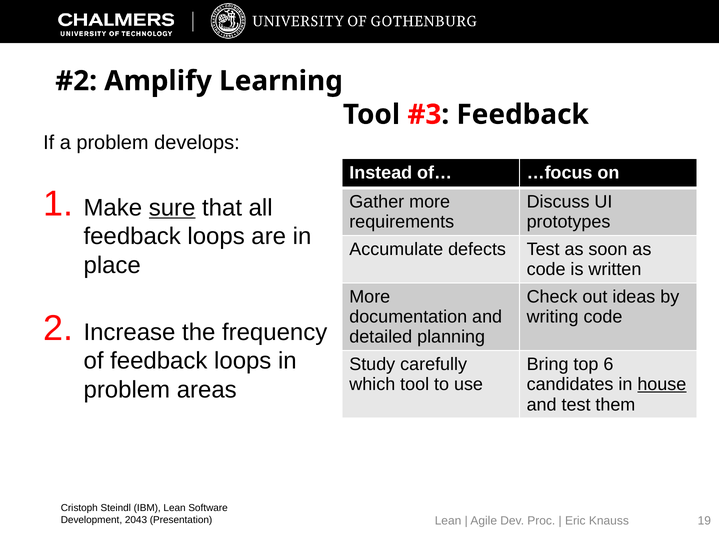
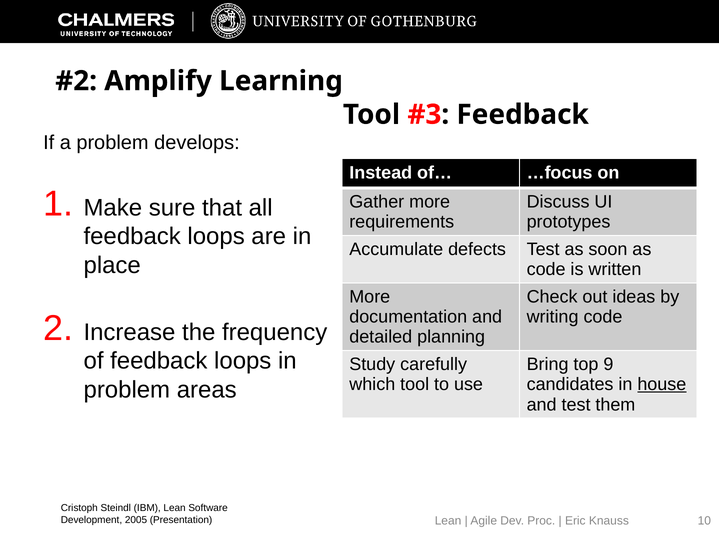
sure underline: present -> none (172, 208)
6: 6 -> 9 (608, 365)
2043: 2043 -> 2005 (136, 520)
19: 19 -> 10 (704, 521)
